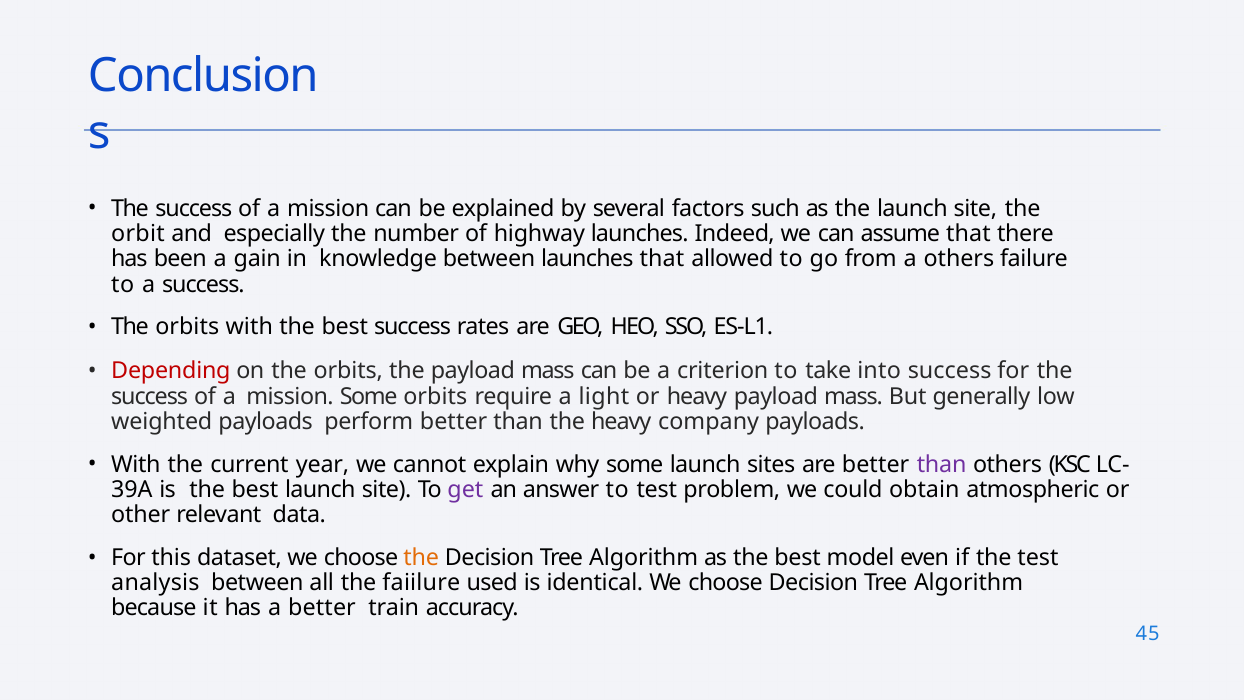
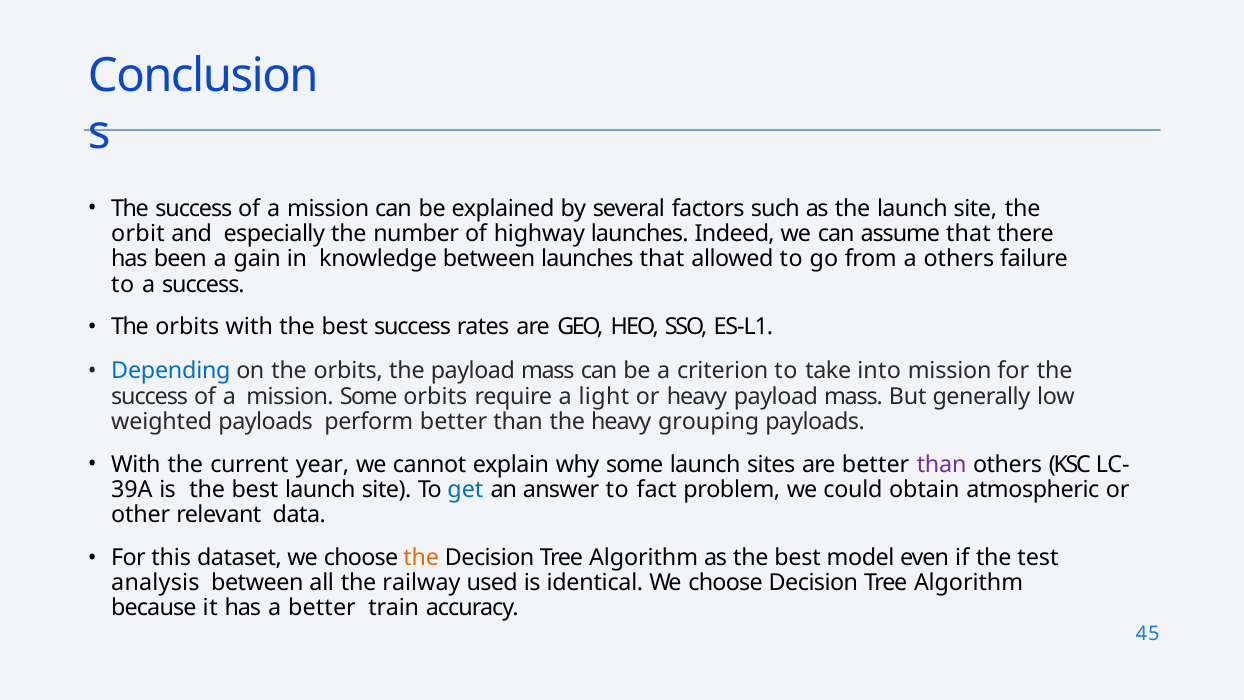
Depending colour: red -> blue (171, 371)
into success: success -> mission (950, 371)
company: company -> grouping (709, 421)
get colour: purple -> blue (465, 490)
to test: test -> fact (657, 490)
faiilure: faiilure -> railway (421, 583)
